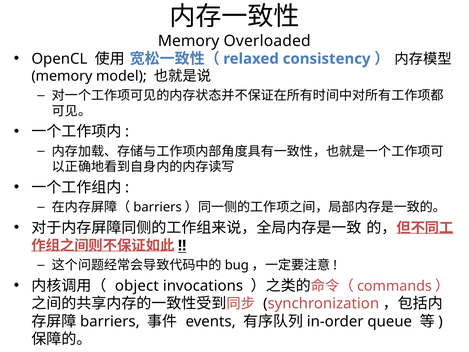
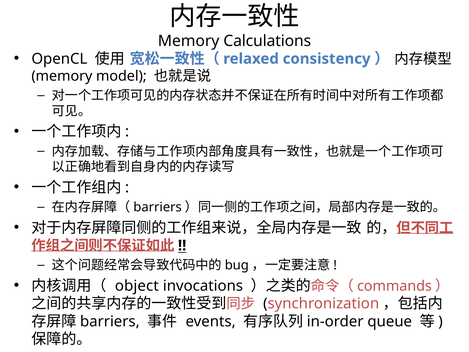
Overloaded: Overloaded -> Calculations (267, 41)
